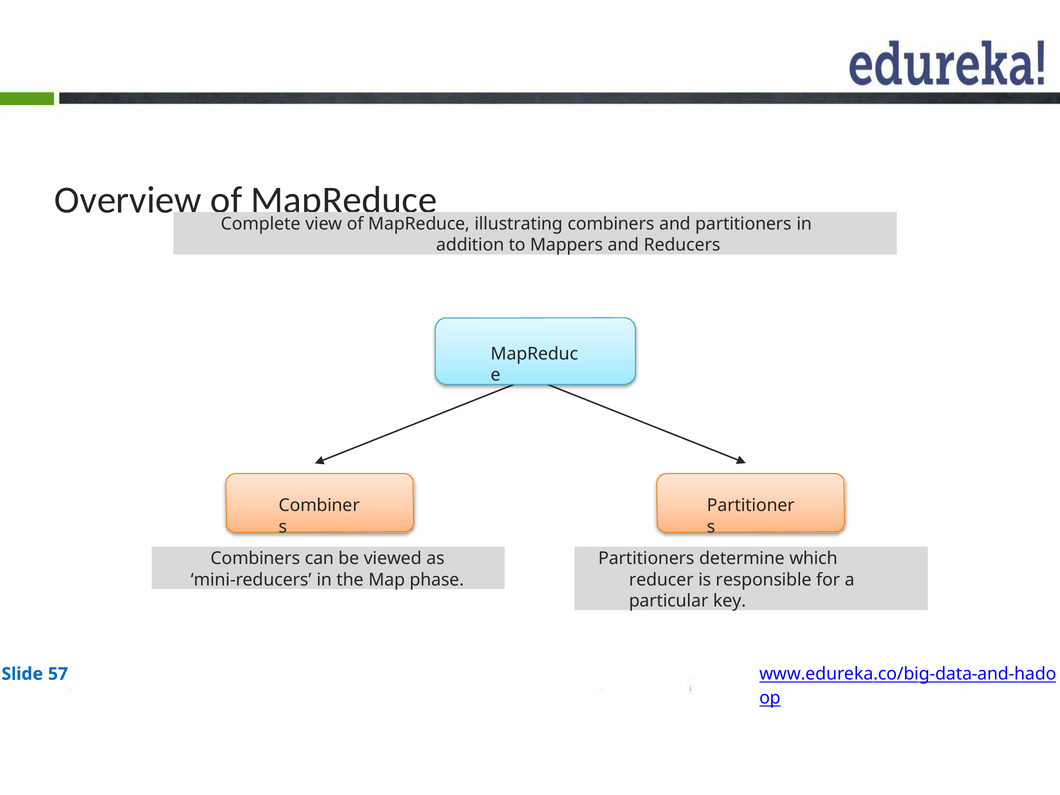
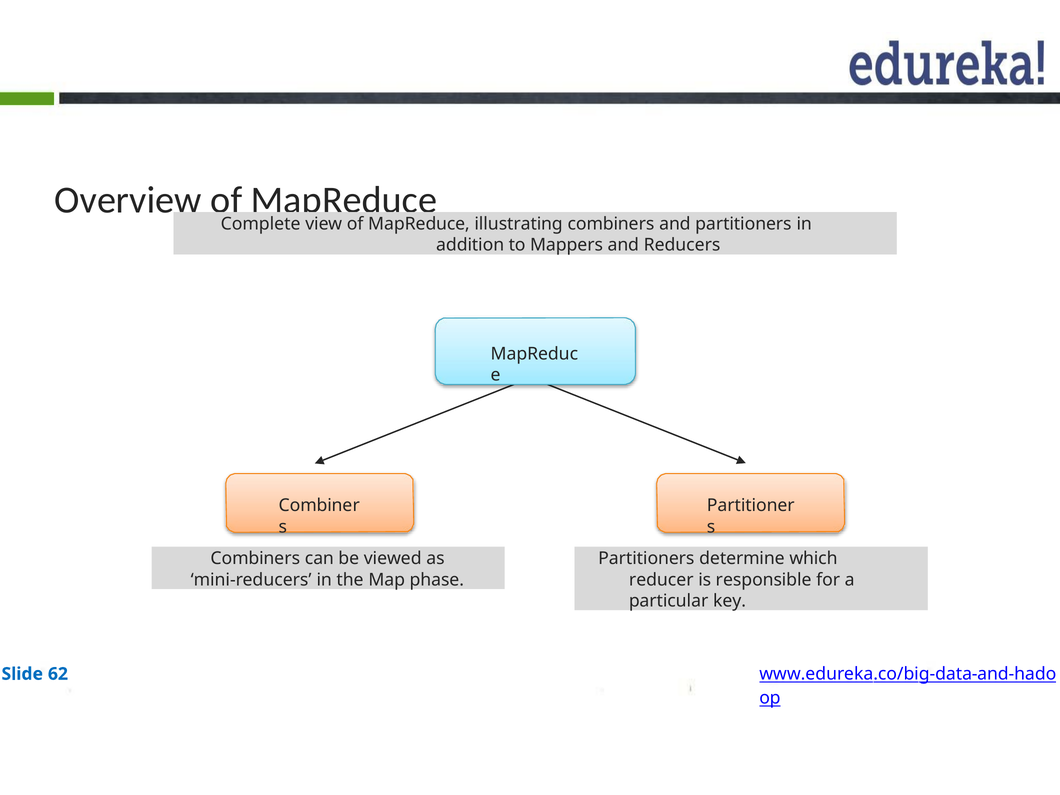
57: 57 -> 62 (58, 674)
